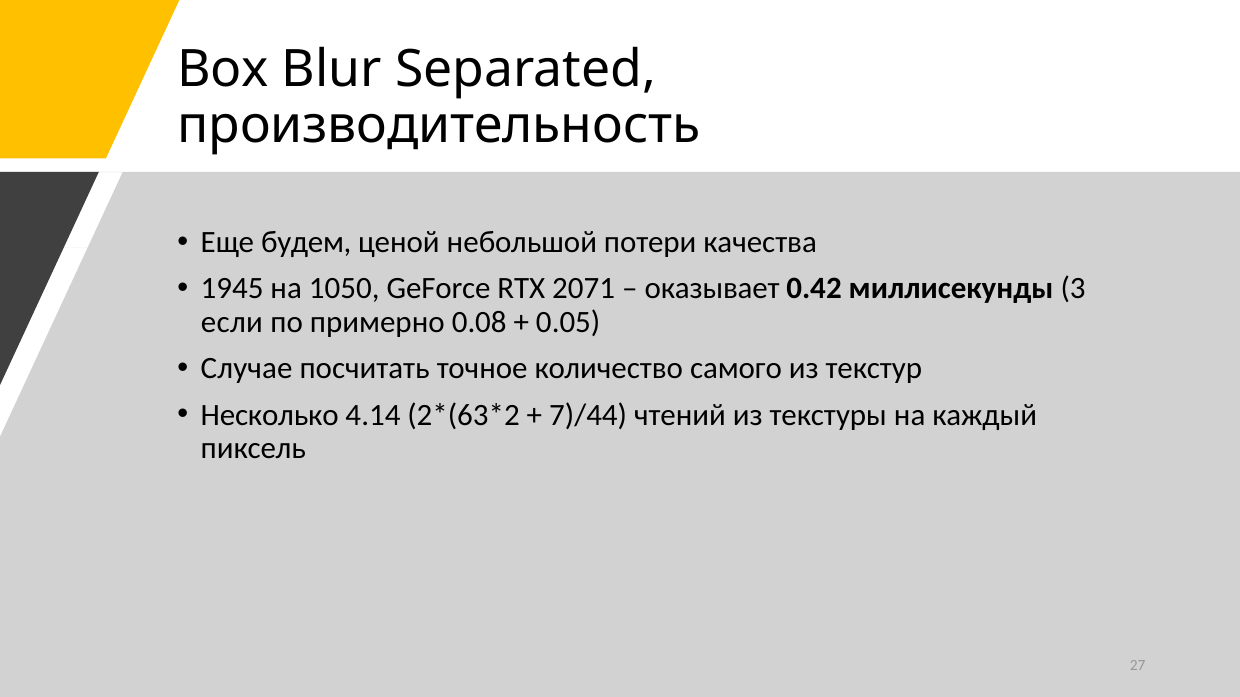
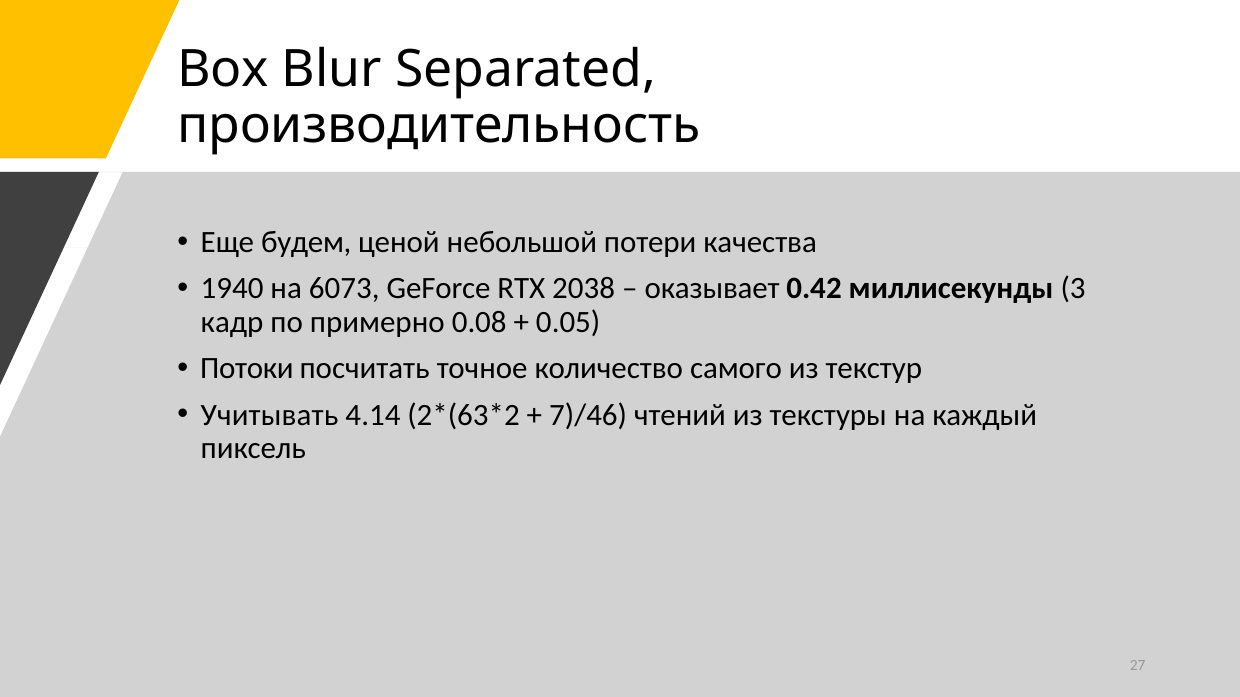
1945: 1945 -> 1940 (232, 289)
1050: 1050 -> 6073 (344, 289)
2071: 2071 -> 2038 (584, 289)
если: если -> кадр (232, 322)
Случае: Случае -> Потоки (247, 369)
Несколько: Несколько -> Учитывать (270, 415)
7)/44: 7)/44 -> 7)/46 (588, 415)
